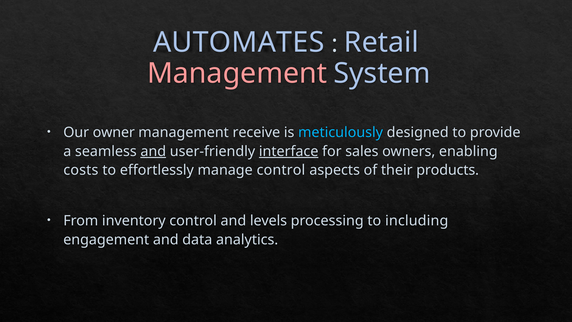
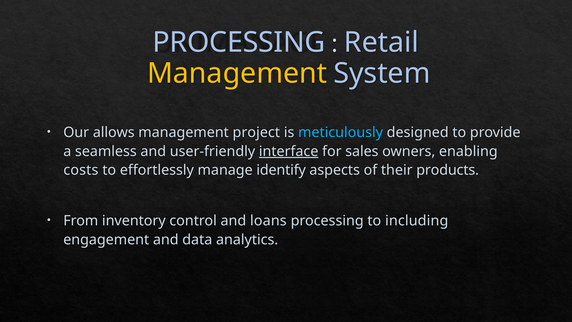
AUTOMATES: AUTOMATES -> PROCESSING (239, 42)
Management colour: pink -> yellow (237, 73)
owner: owner -> allows (114, 132)
receive: receive -> project (256, 132)
and underline: present -> none (153, 151)
manage control: control -> identify (281, 170)
levels: levels -> loans (268, 221)
